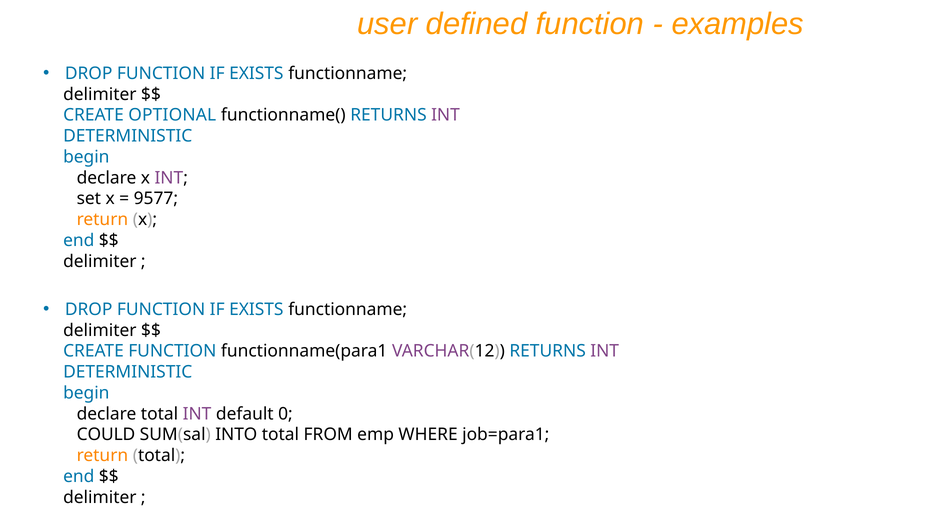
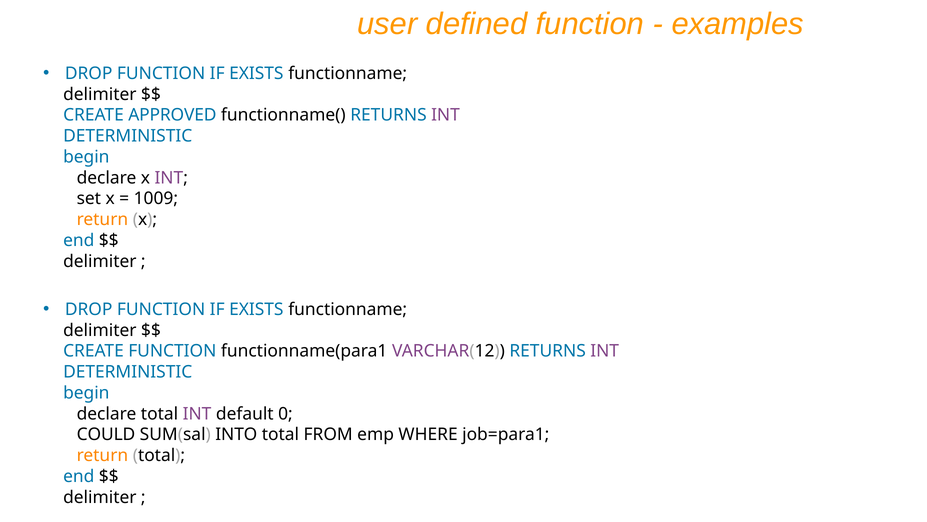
OPTIONAL: OPTIONAL -> APPROVED (172, 115)
9577: 9577 -> 1009 (156, 199)
